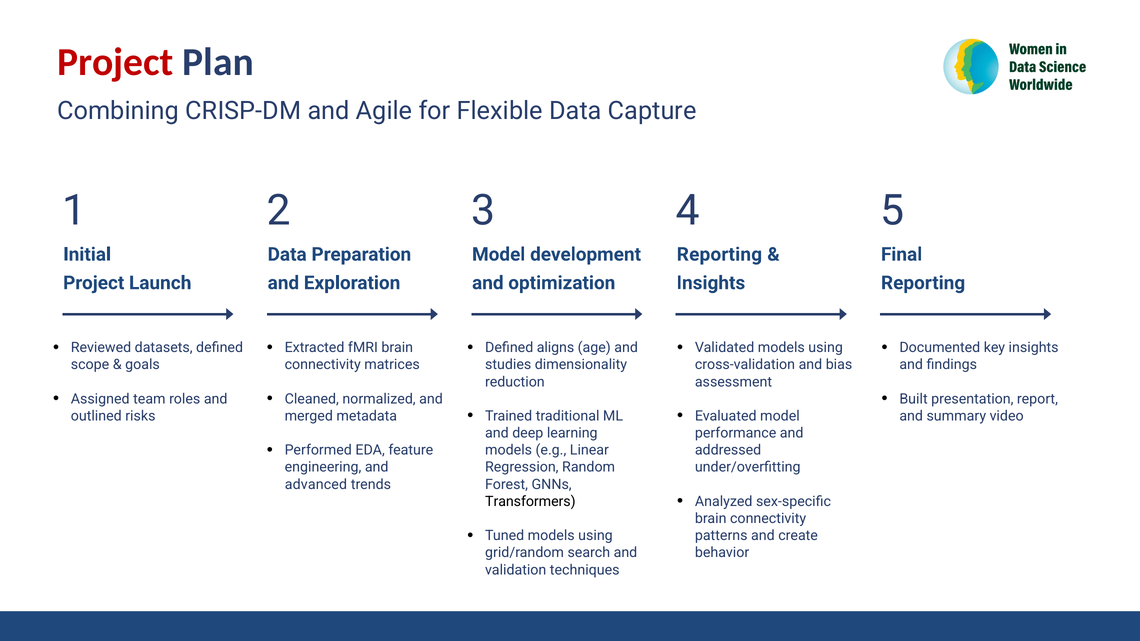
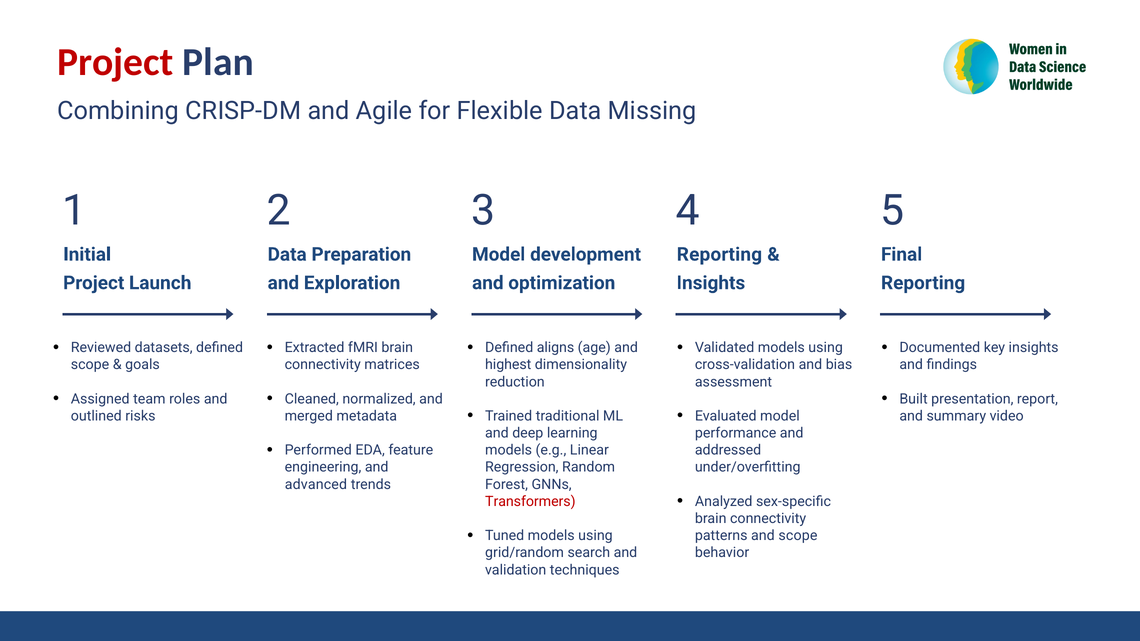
Capture: Capture -> Missing (652, 111)
studies: studies -> highest (508, 365)
Transformers colour: black -> red (530, 502)
and create: create -> scope (798, 536)
